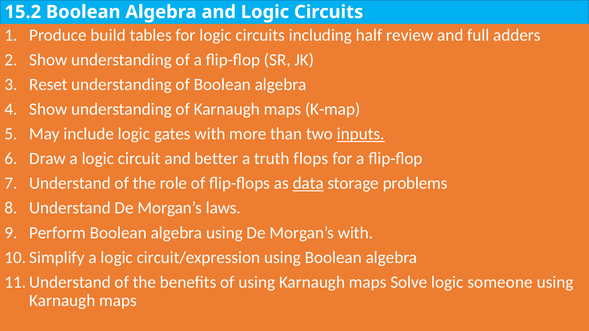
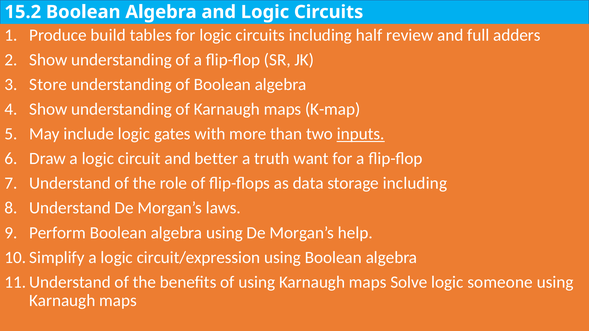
Reset: Reset -> Store (48, 85)
flops: flops -> want (311, 159)
data underline: present -> none (308, 183)
storage problems: problems -> including (415, 183)
Morgan’s with: with -> help (355, 233)
